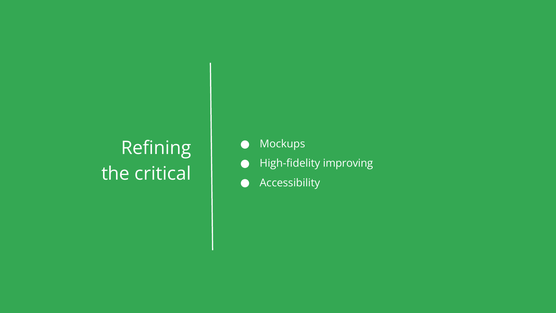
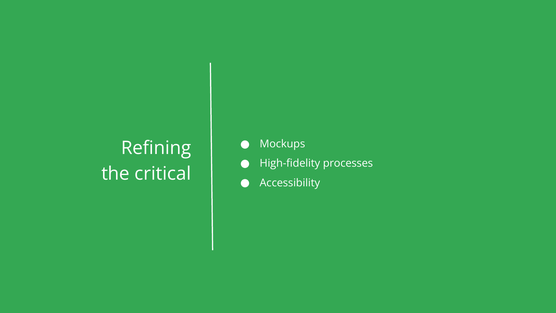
improving: improving -> processes (348, 163)
